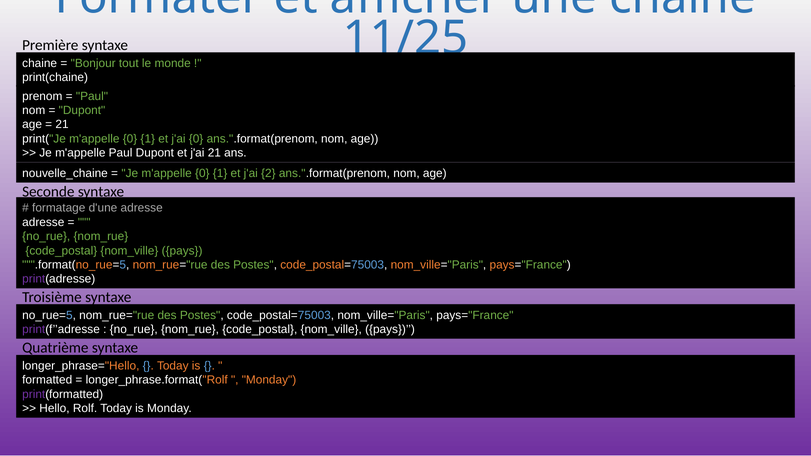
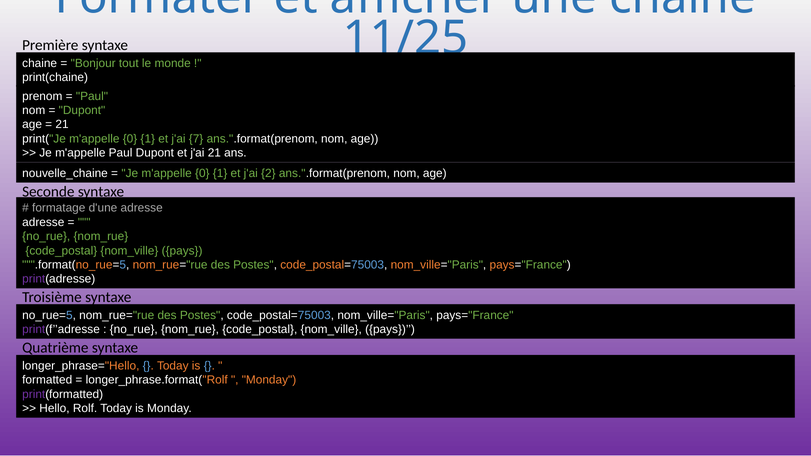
j'ai 0: 0 -> 7 (196, 139)
